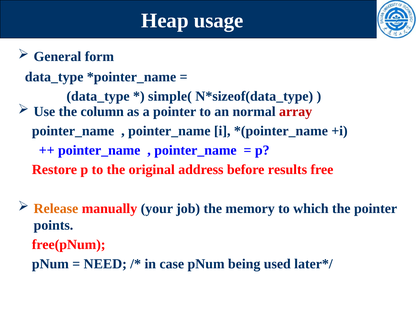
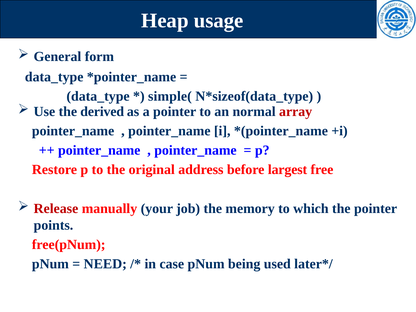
column: column -> derived (102, 111)
results: results -> largest (288, 170)
Release colour: orange -> red (56, 208)
